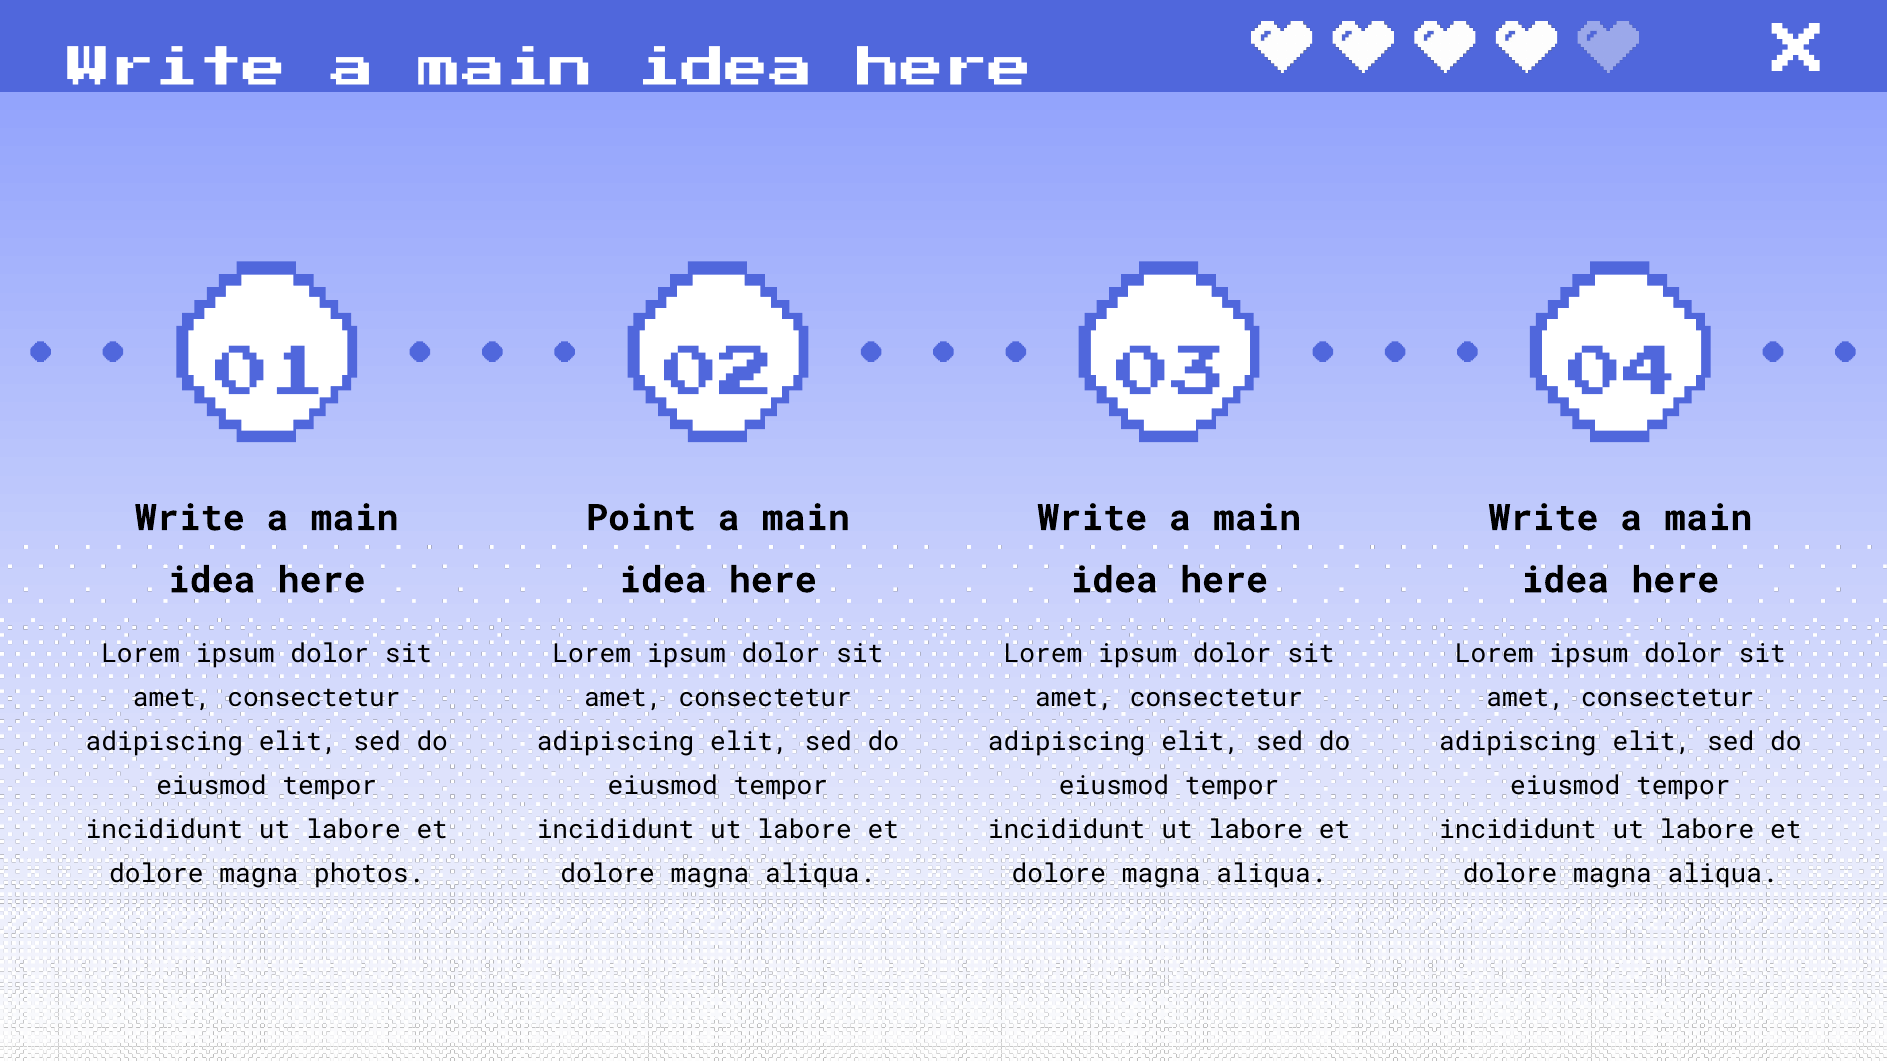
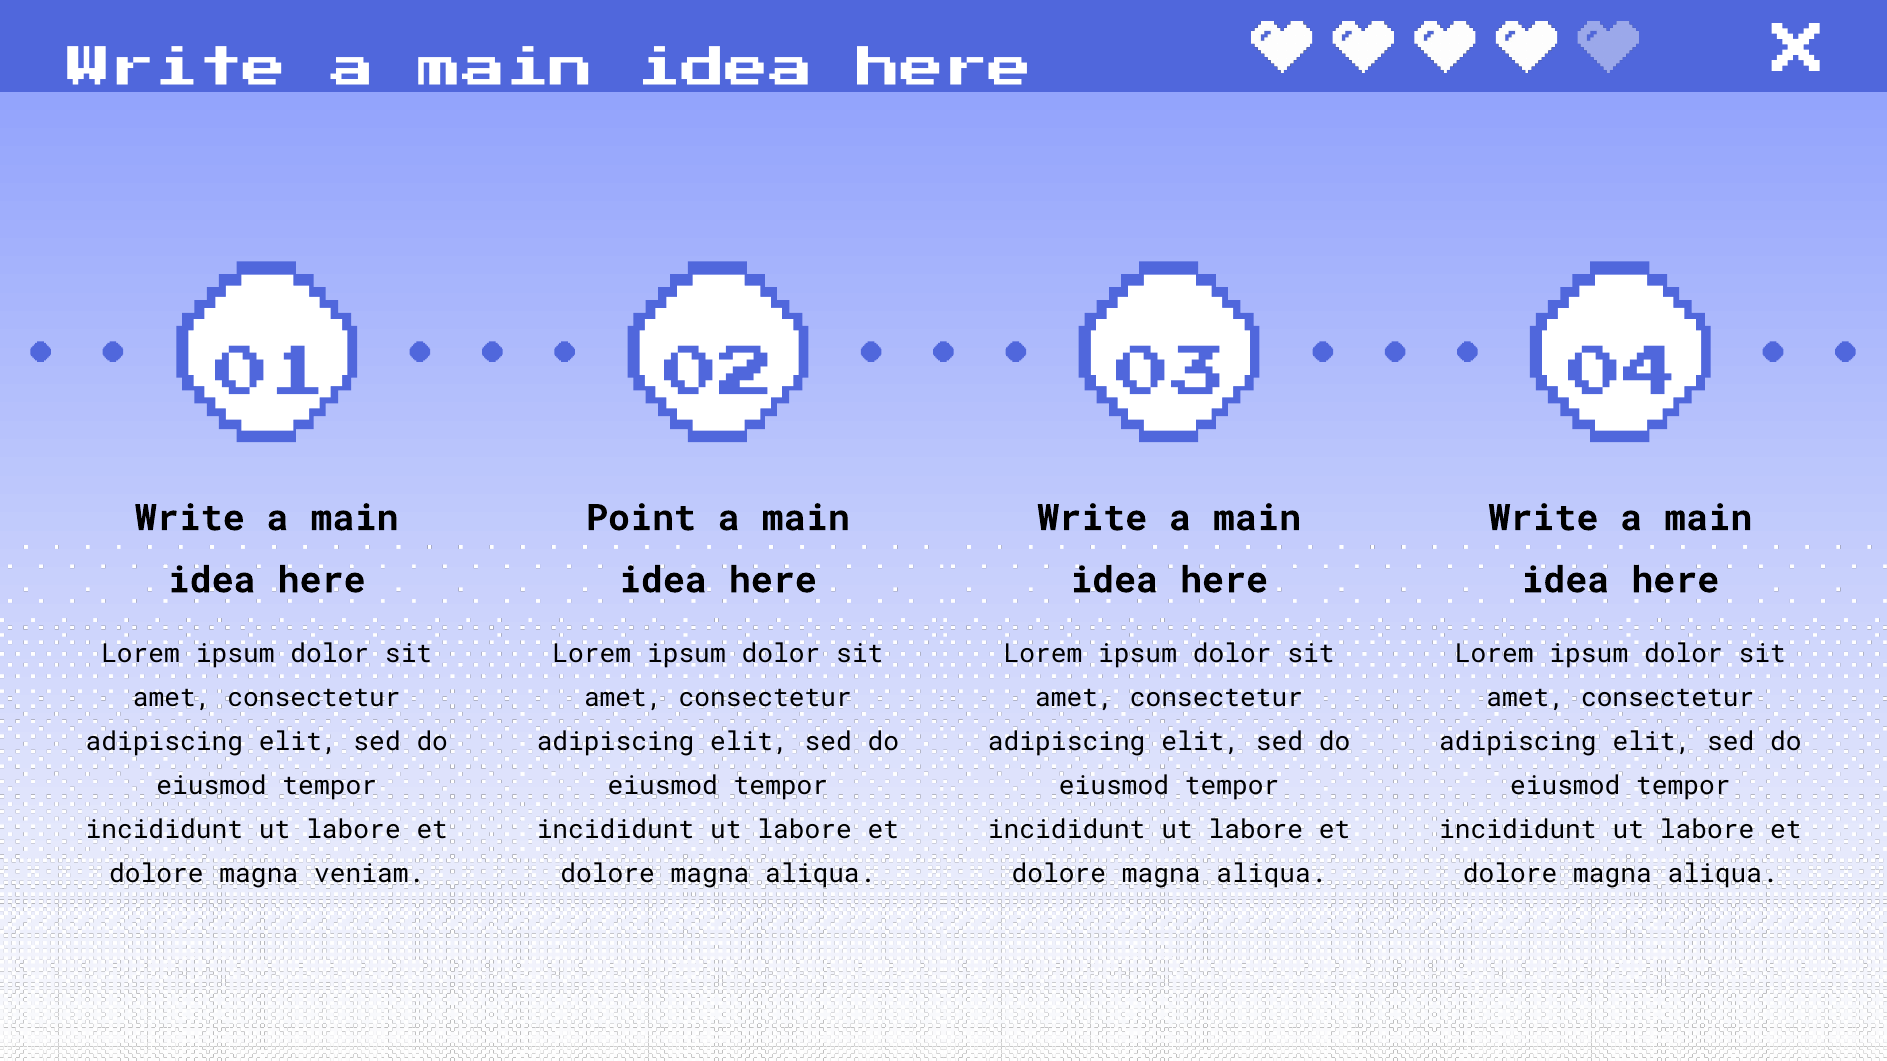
photos: photos -> veniam (369, 874)
